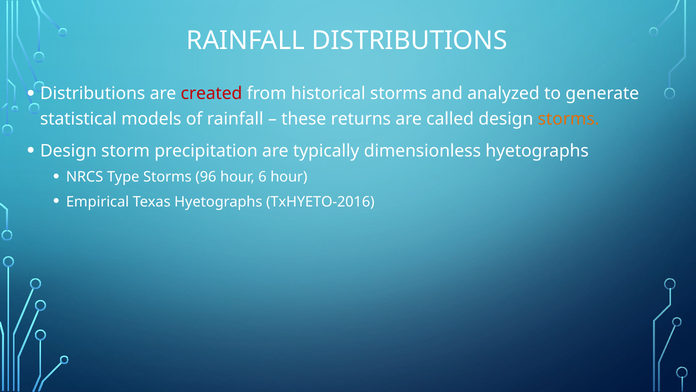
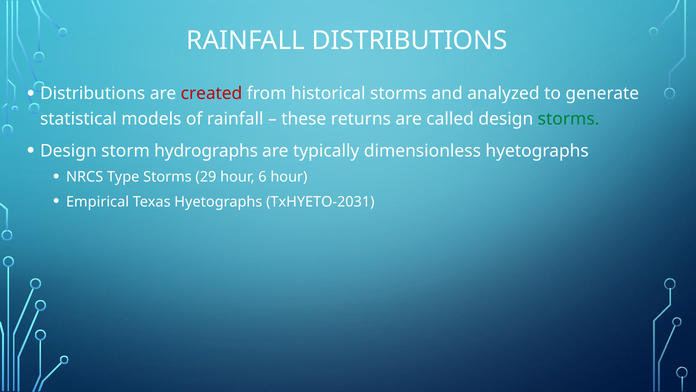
storms colour: orange -> green (569, 119)
precipitation: precipitation -> hydrographs (206, 151)
96: 96 -> 29 (206, 177)
TxHYETO-2016: TxHYETO-2016 -> TxHYETO-2031 (320, 201)
